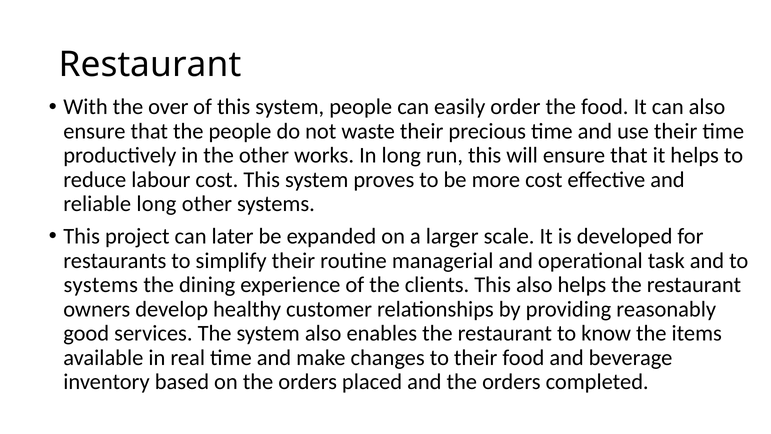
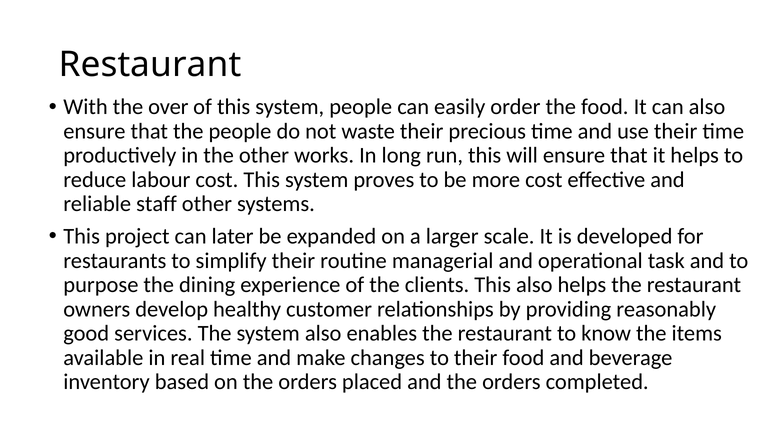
reliable long: long -> staff (157, 204)
systems: systems -> purpose (101, 285)
